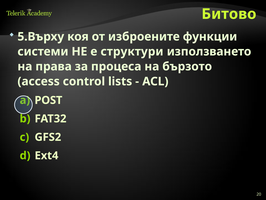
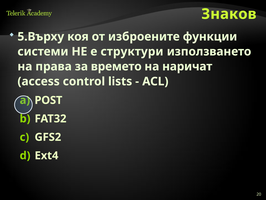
Битово: Битово -> Знаков (229, 14)
процеса: процеса -> времето (116, 66)
бързото: бързото -> наричат (187, 66)
